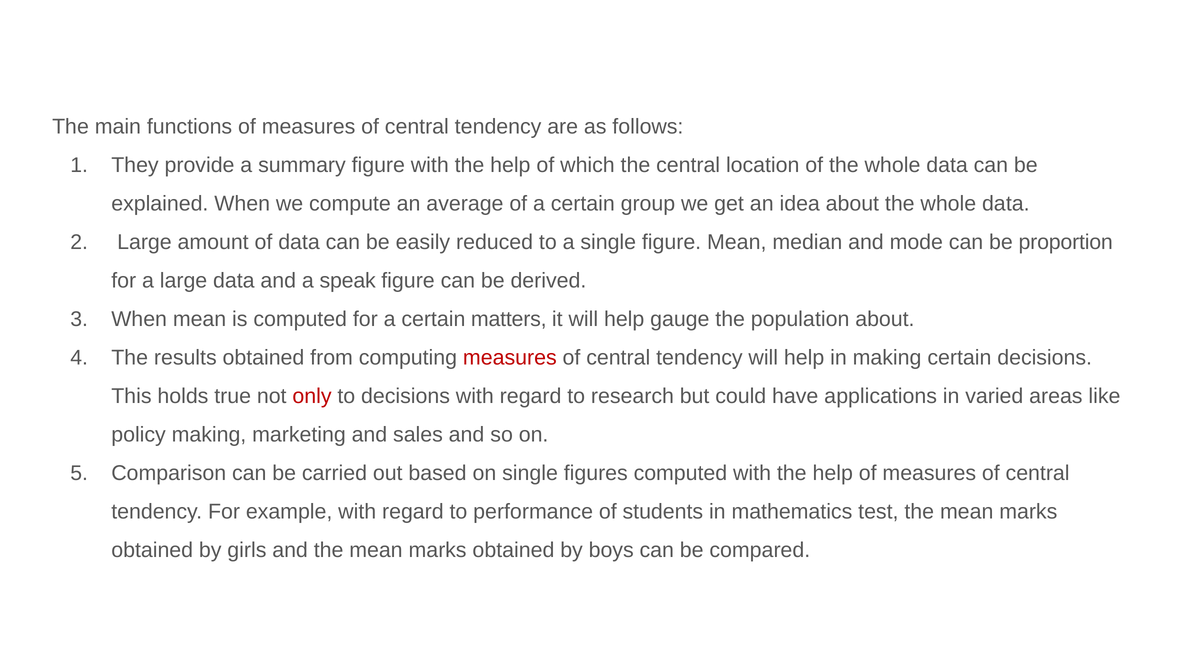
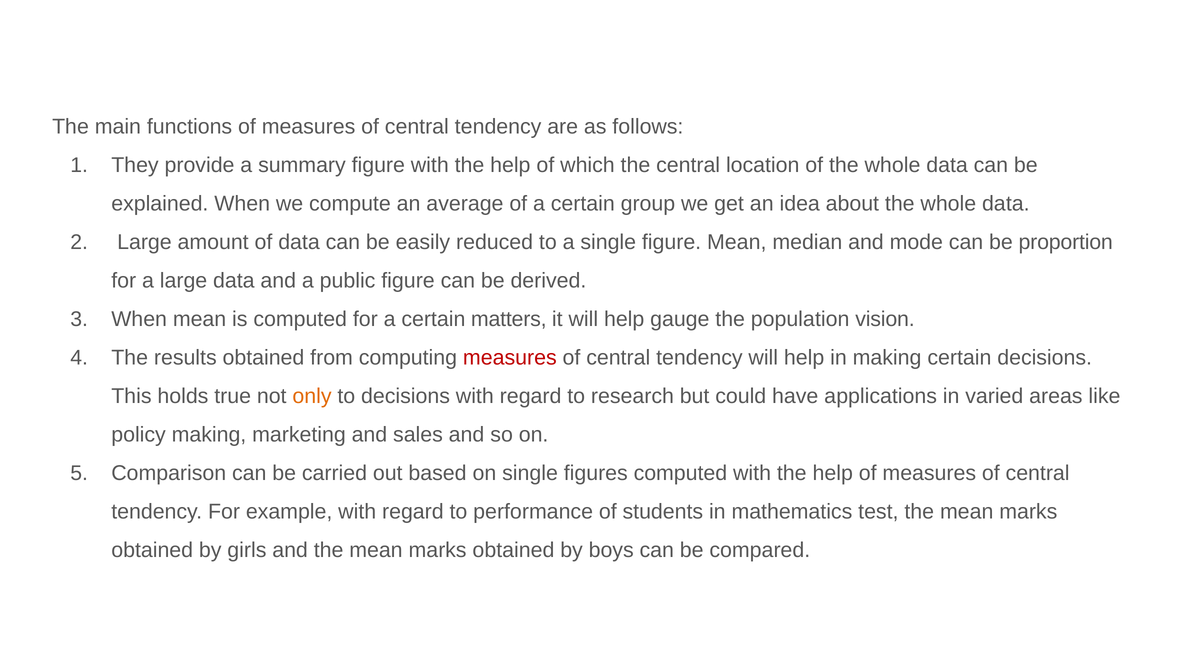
speak: speak -> public (348, 280)
population about: about -> vision (885, 319)
only colour: red -> orange (312, 396)
